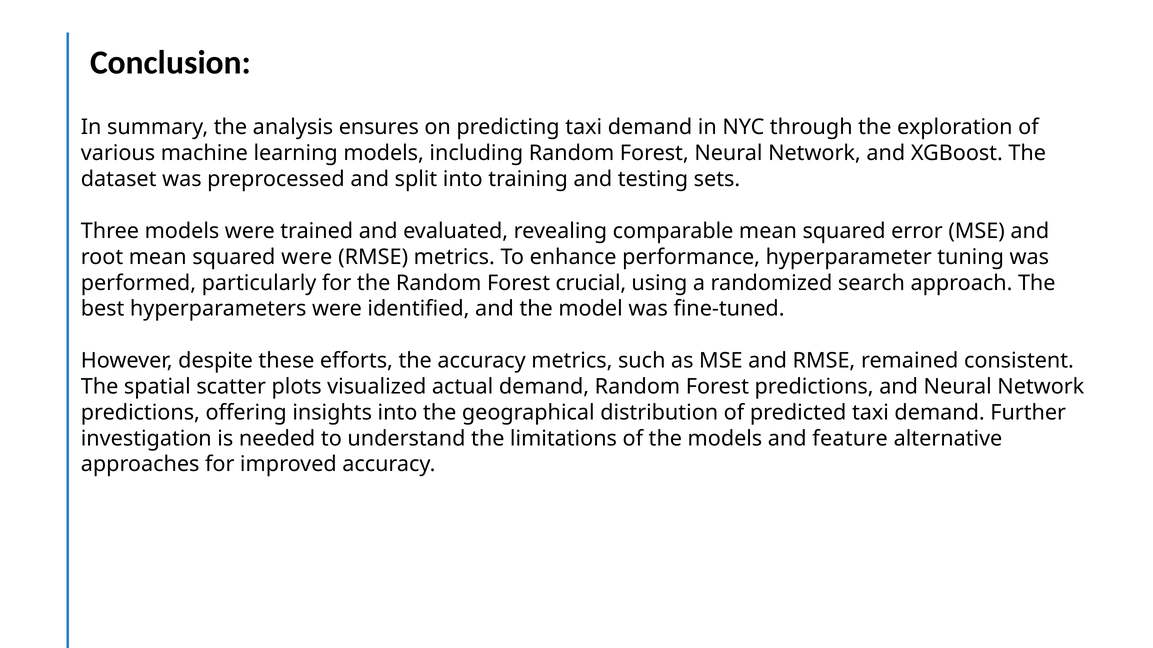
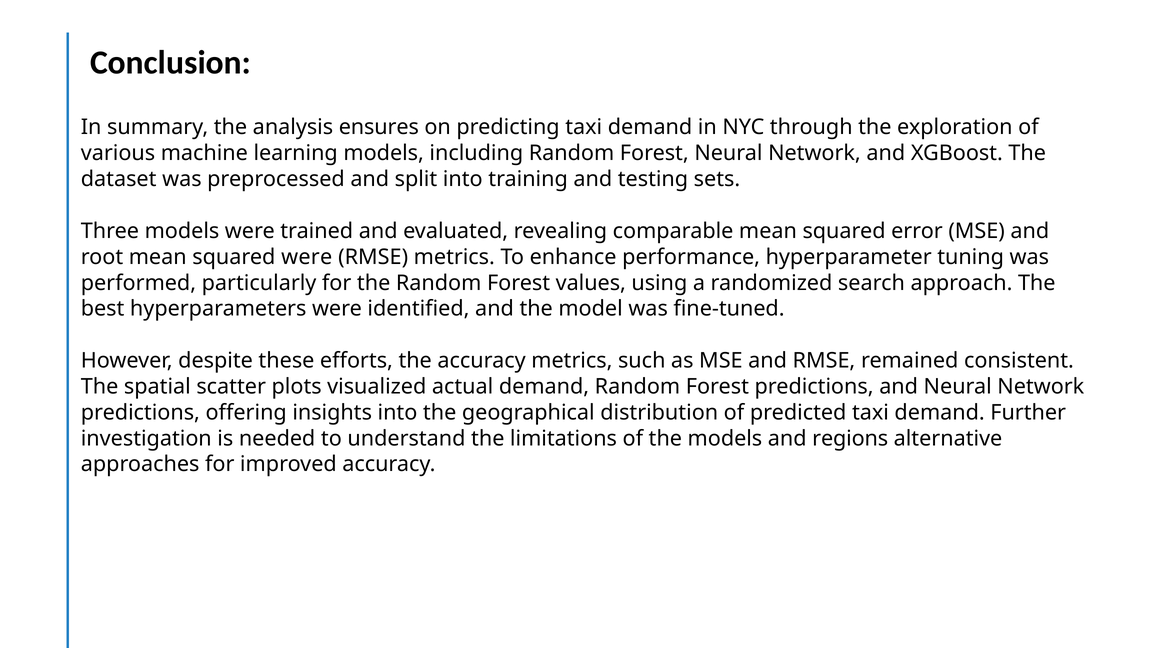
crucial: crucial -> values (591, 283)
feature: feature -> regions (850, 439)
